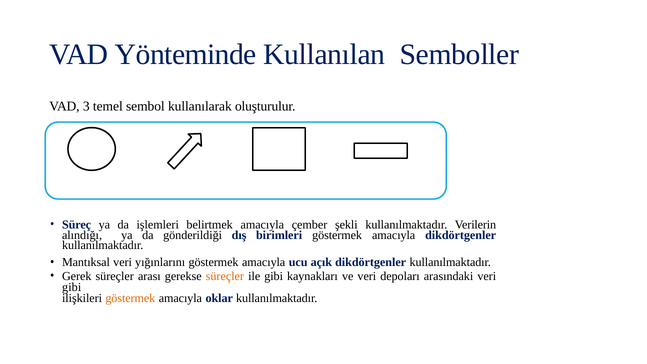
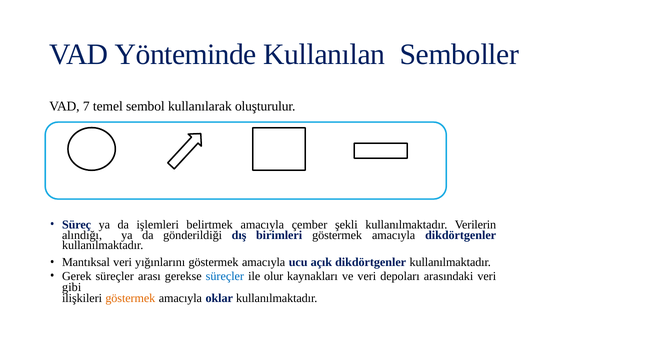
3: 3 -> 7 (86, 107)
süreçler colour: orange -> blue (225, 276)
ile gibi: gibi -> olur (274, 276)
